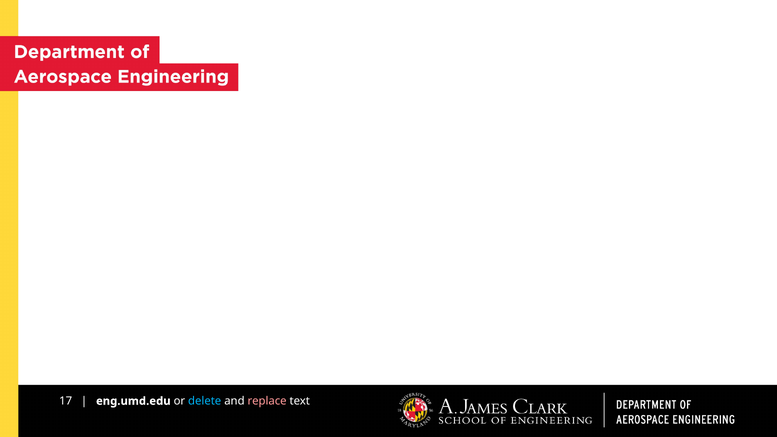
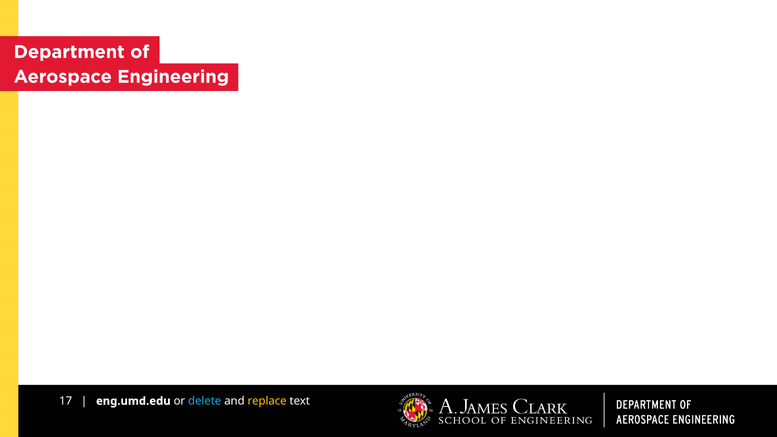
replace colour: pink -> yellow (267, 401)
